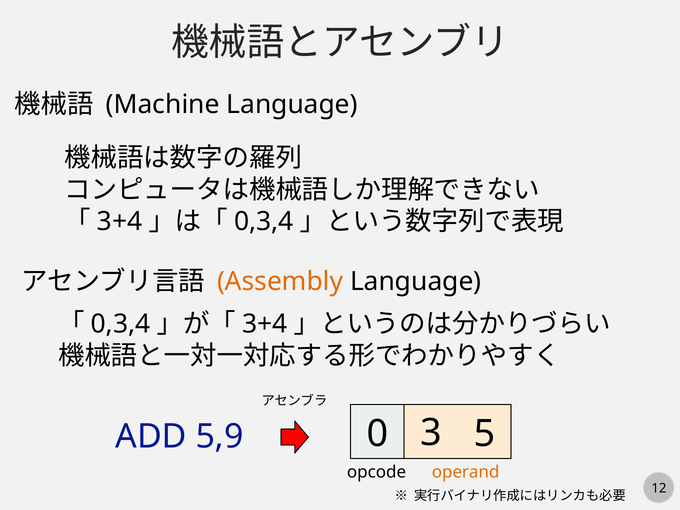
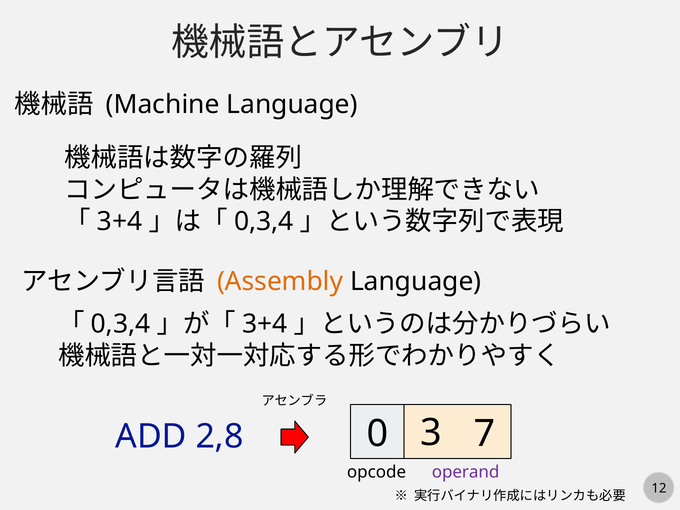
5: 5 -> 7 (484, 434)
5,9: 5,9 -> 2,8 (220, 436)
operand colour: orange -> purple (466, 472)
